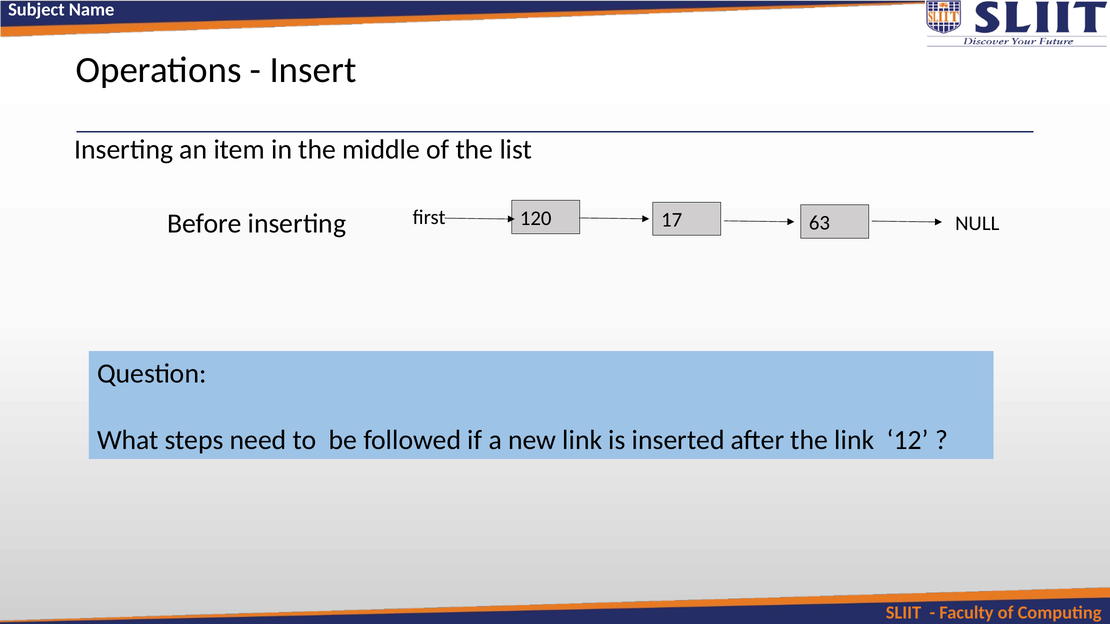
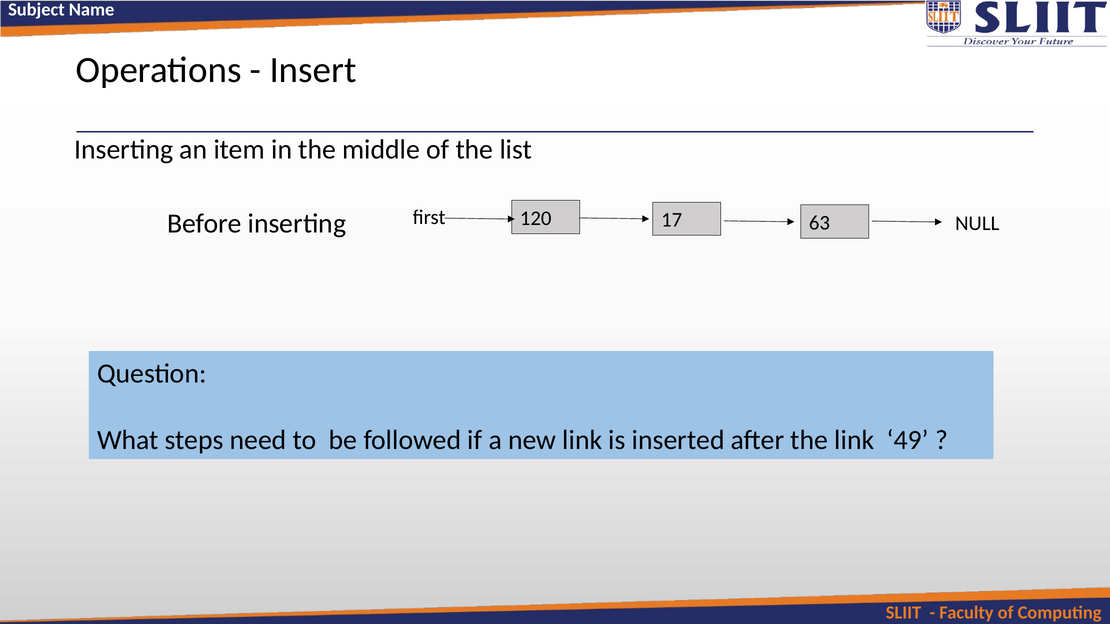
12: 12 -> 49 (908, 441)
